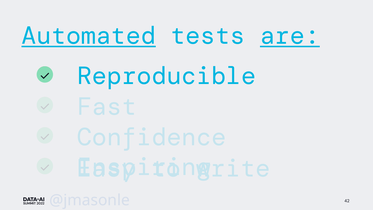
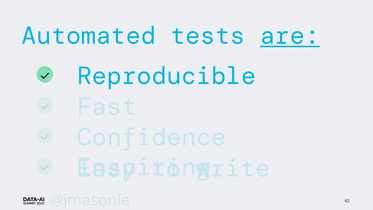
Automated underline: present -> none (89, 36)
